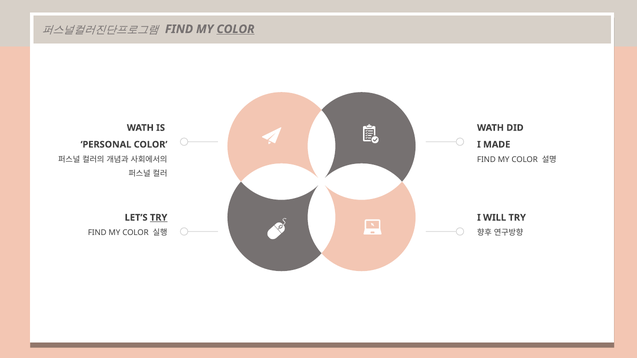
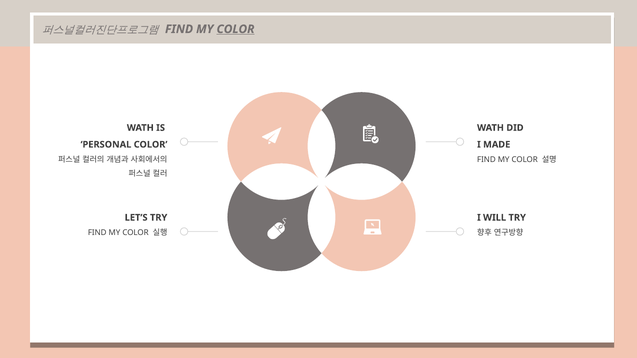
TRY underline: present -> none (159, 218)
